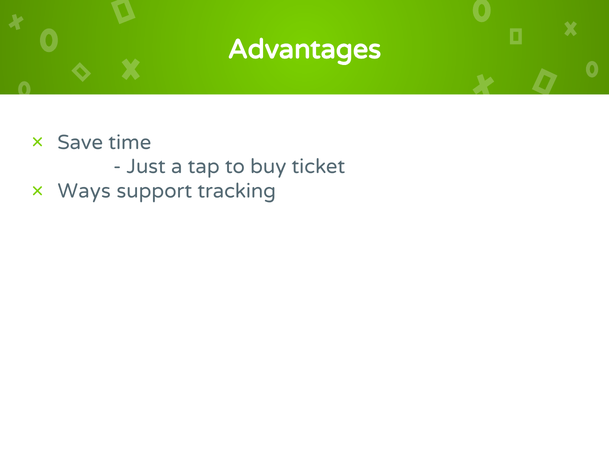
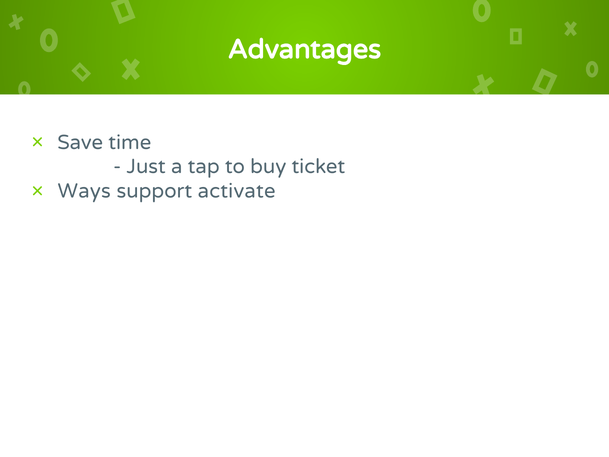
tracking: tracking -> activate (237, 191)
